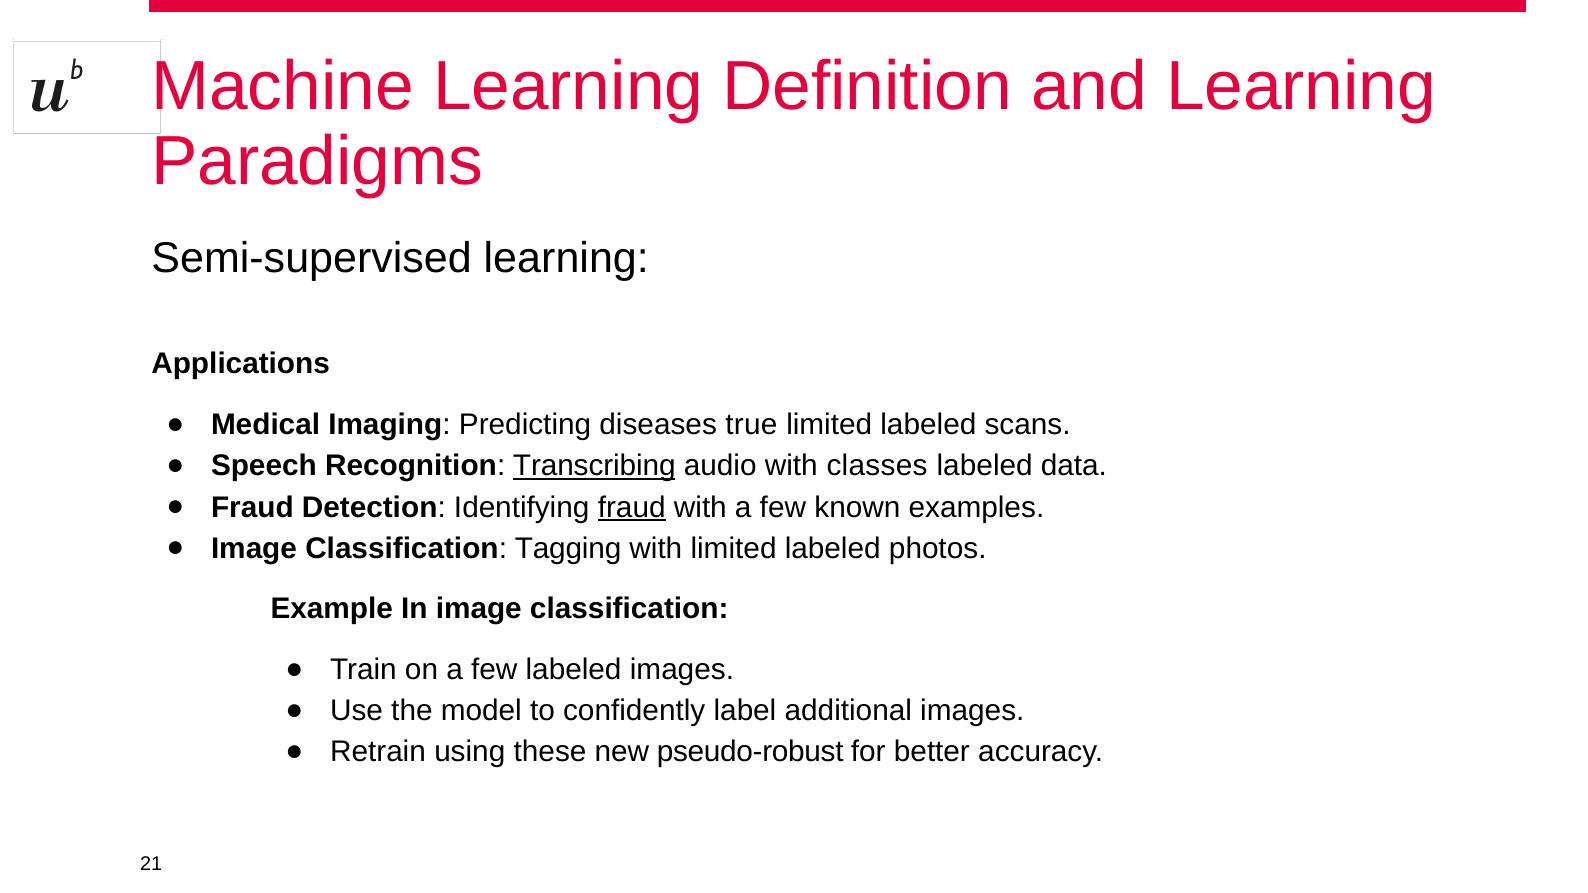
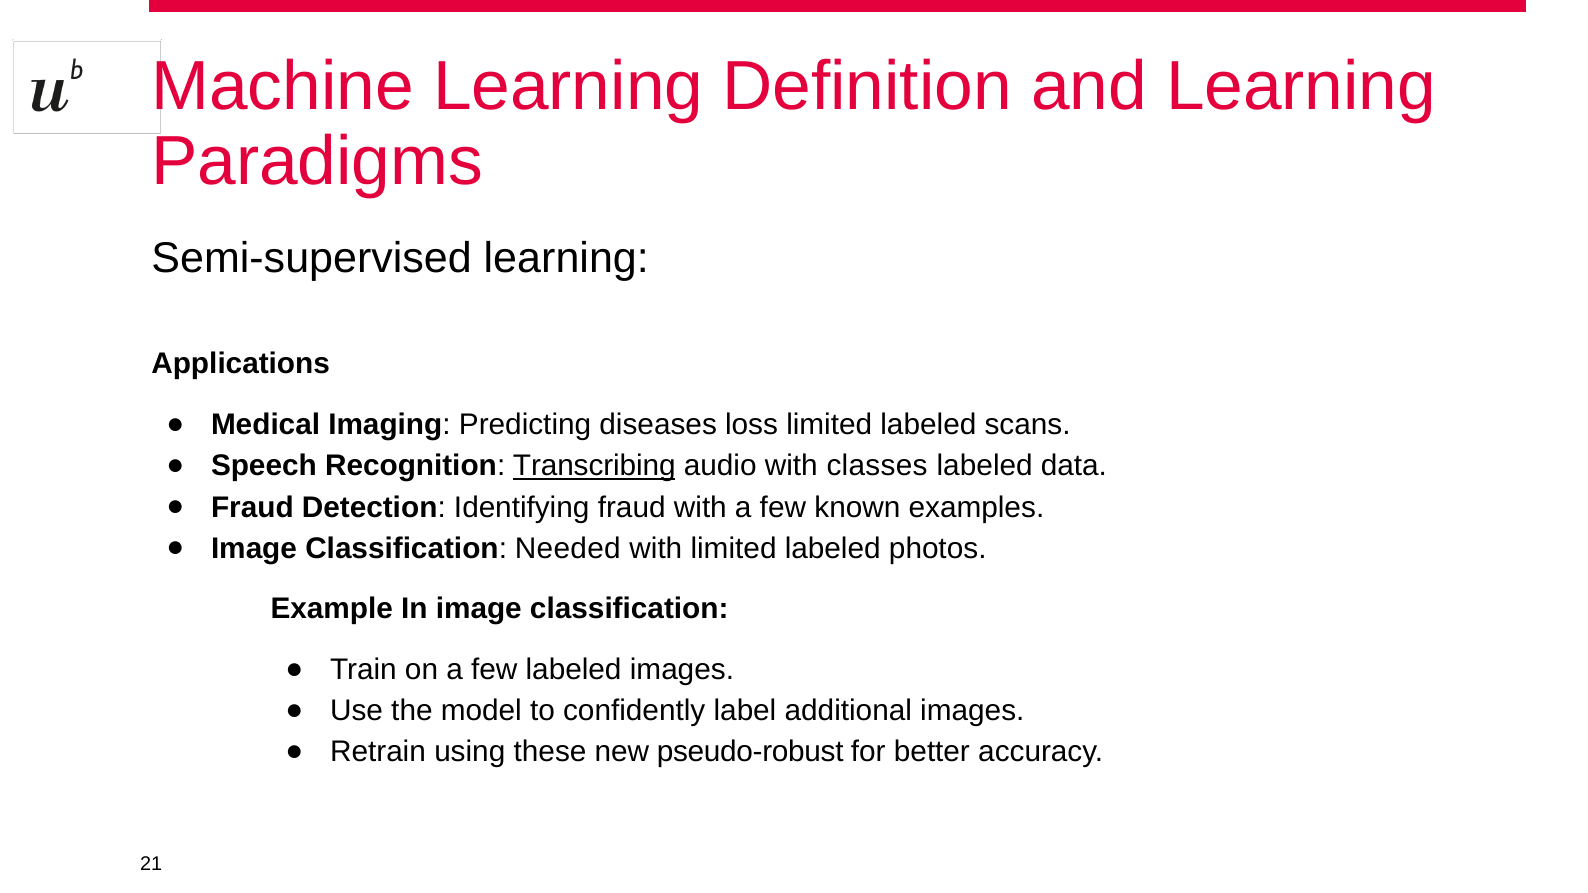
true: true -> loss (752, 425)
fraud underline: present -> none (632, 507)
Tagging: Tagging -> Needed (568, 548)
